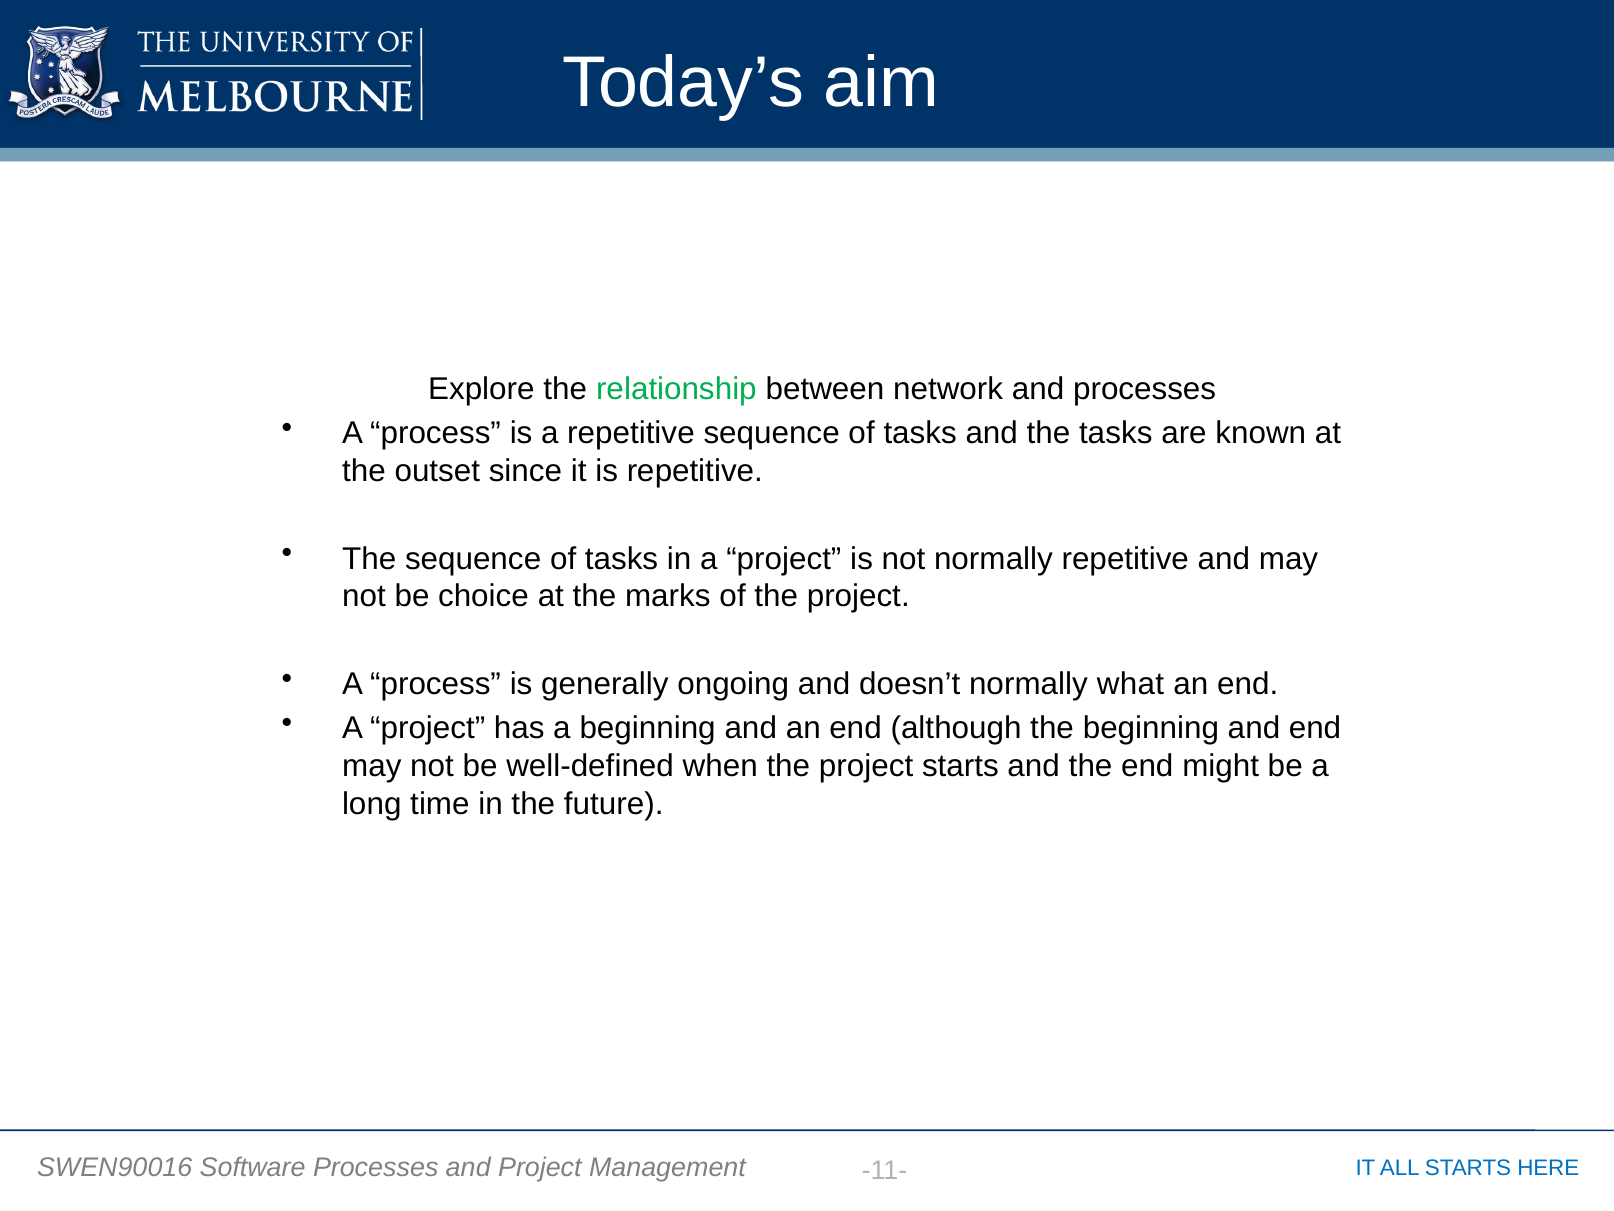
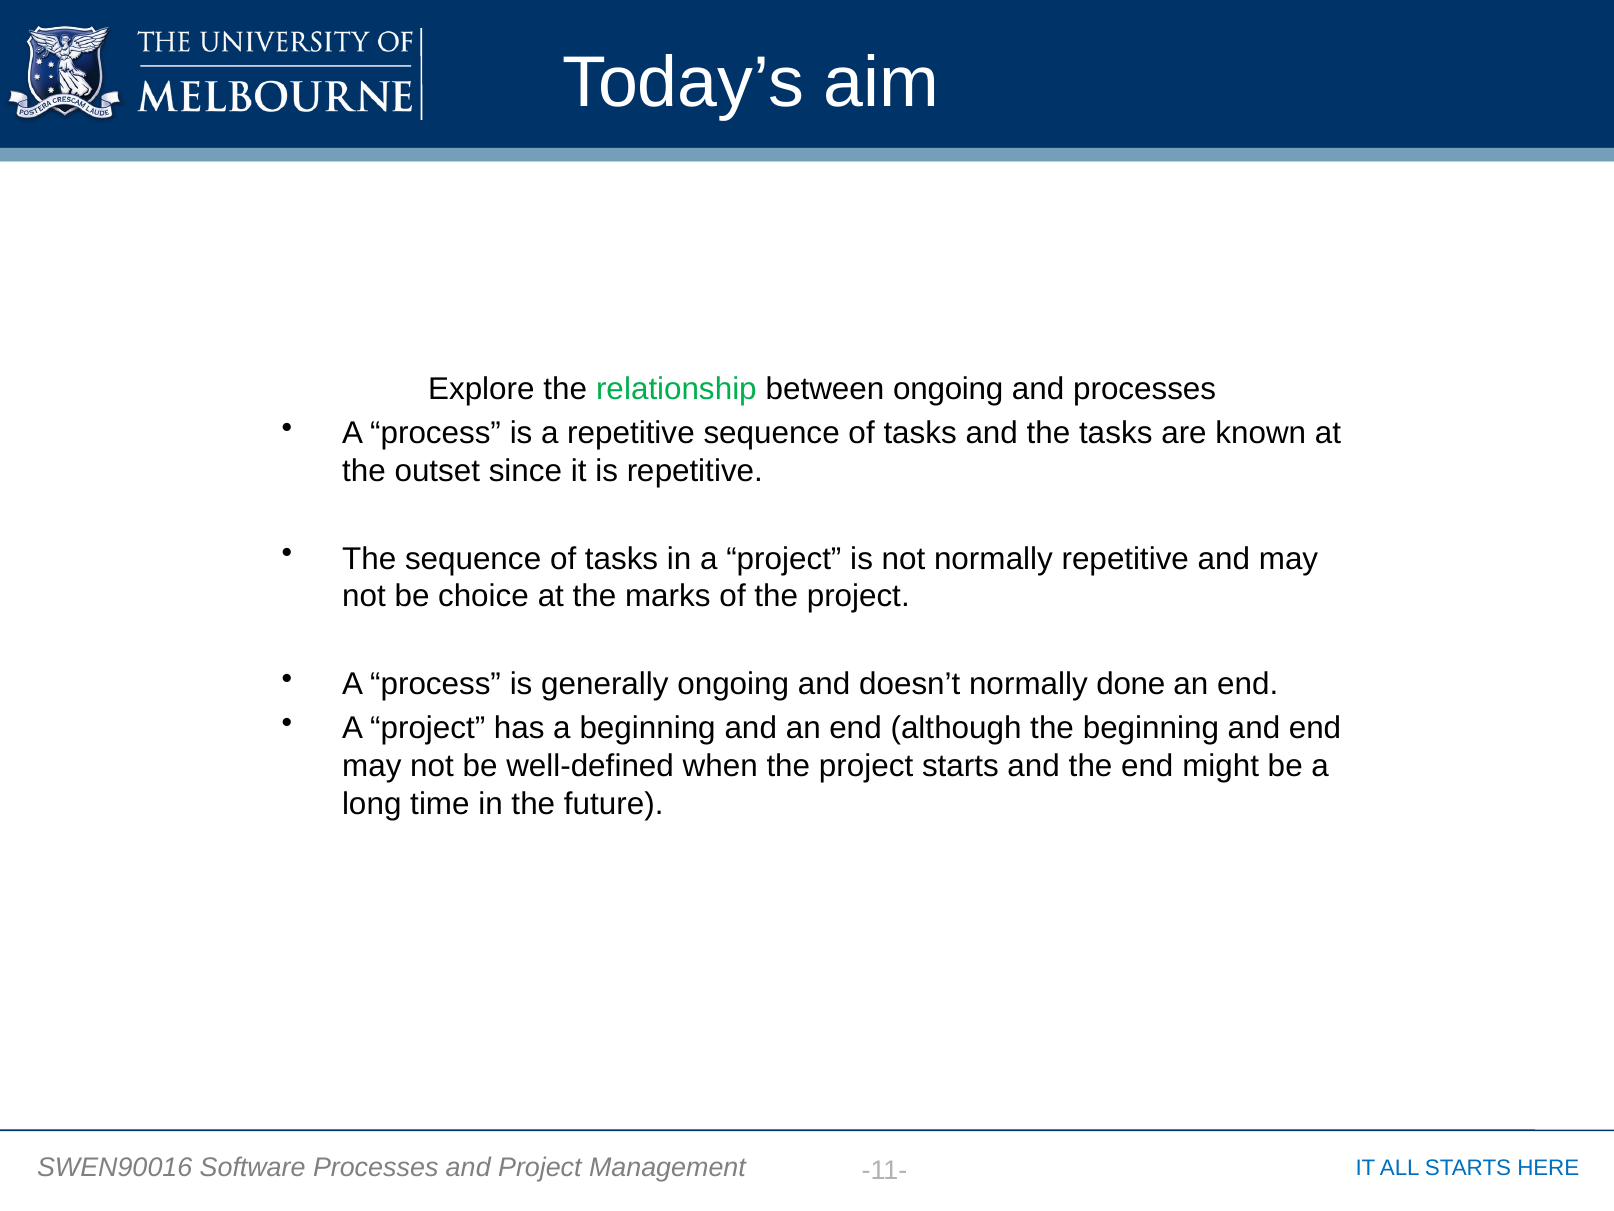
between network: network -> ongoing (948, 389)
what: what -> done (1131, 684)
